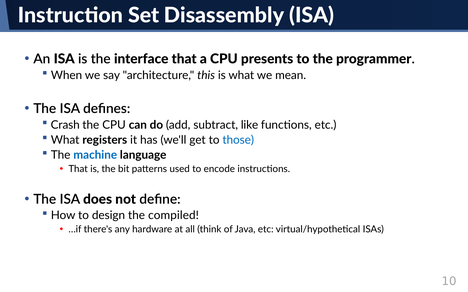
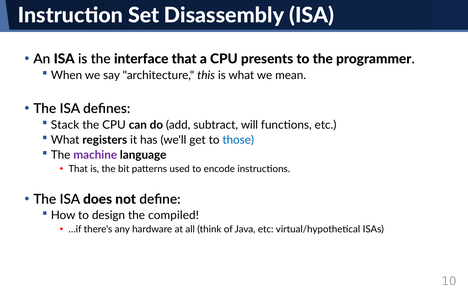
Crash: Crash -> Stack (65, 125)
like: like -> will (250, 125)
machine colour: blue -> purple (95, 155)
